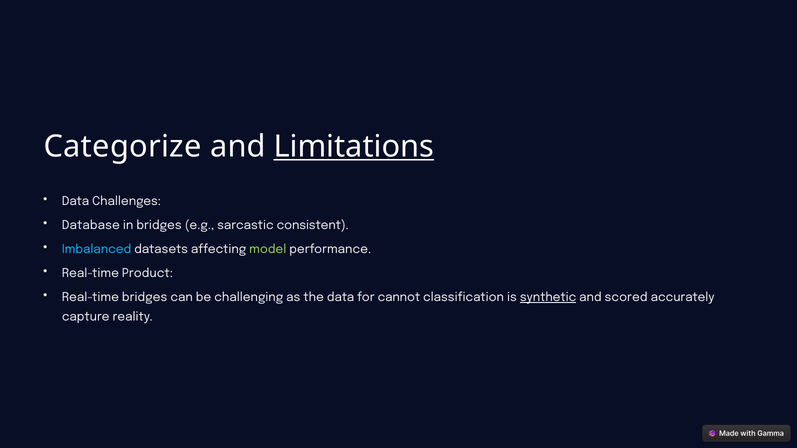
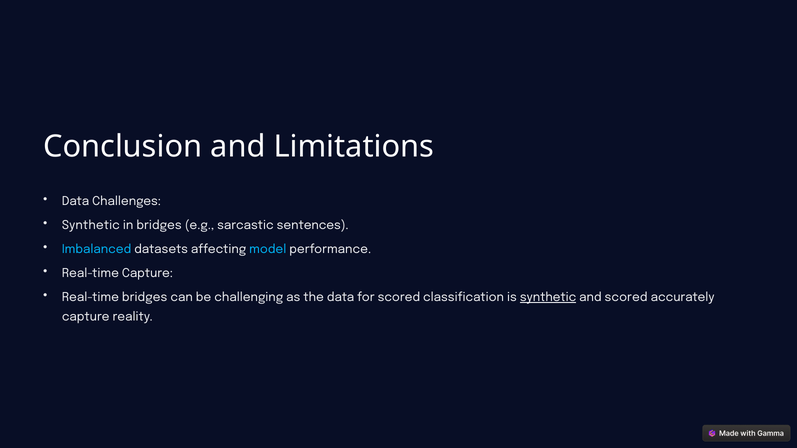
Categorize: Categorize -> Conclusion (123, 147)
Limitations underline: present -> none (354, 147)
Database: Database -> Synthetic (91, 225)
consistent: consistent -> sentences (313, 225)
model colour: light green -> light blue (268, 249)
Real-time Product: Product -> Capture (147, 273)
for cannot: cannot -> scored (399, 298)
